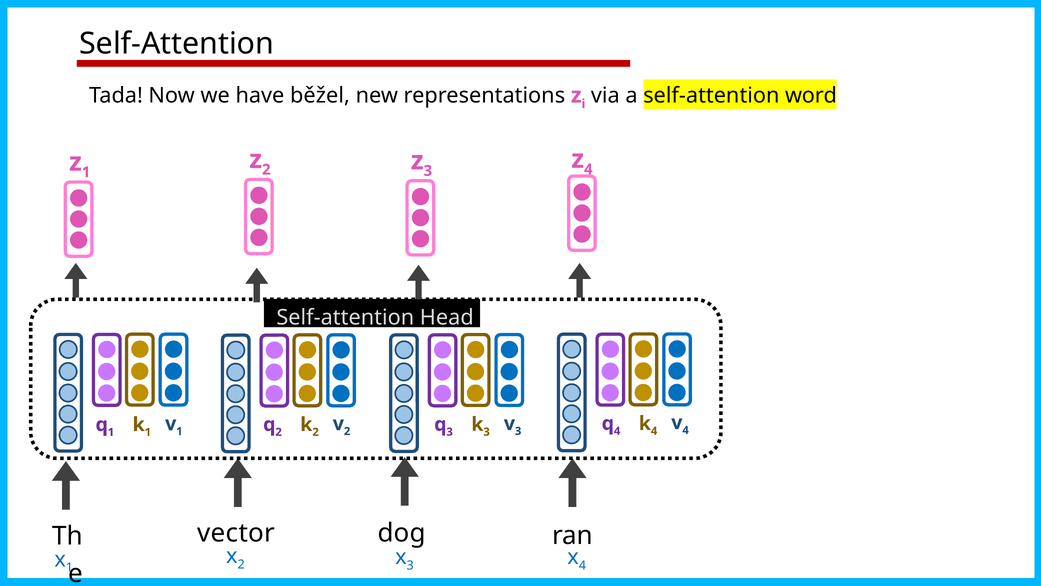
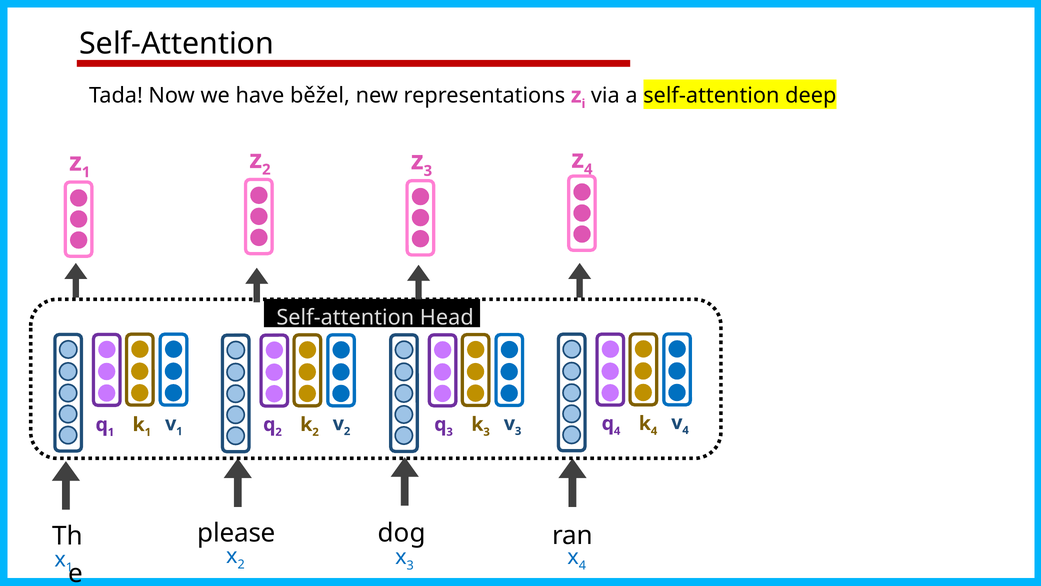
word: word -> deep (811, 95)
vector: vector -> please (236, 533)
